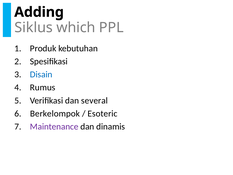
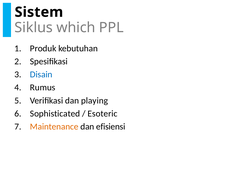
Adding: Adding -> Sistem (39, 12)
several: several -> playing (95, 100)
Berkelompok: Berkelompok -> Sophisticated (55, 113)
Maintenance colour: purple -> orange (54, 126)
dinamis: dinamis -> efisiensi (111, 126)
